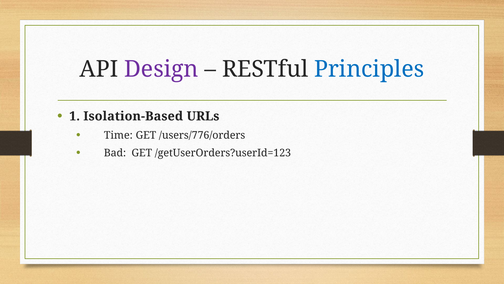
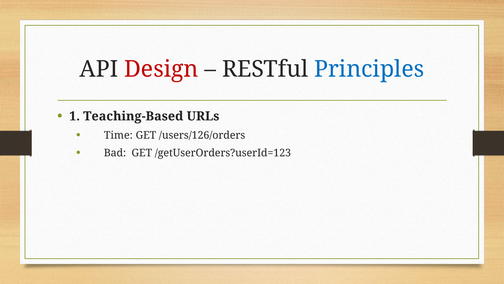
Design colour: purple -> red (161, 69)
Isolation-Based: Isolation-Based -> Teaching-Based (133, 116)
/users/776/orders: /users/776/orders -> /users/126/orders (202, 135)
